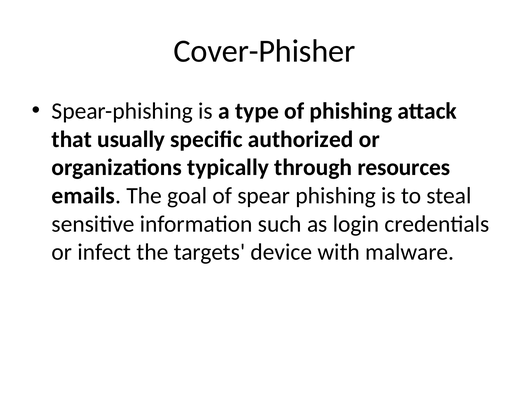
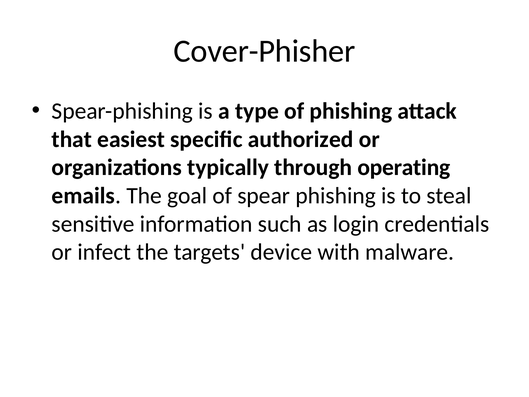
usually: usually -> easiest (131, 139)
resources: resources -> operating (404, 167)
